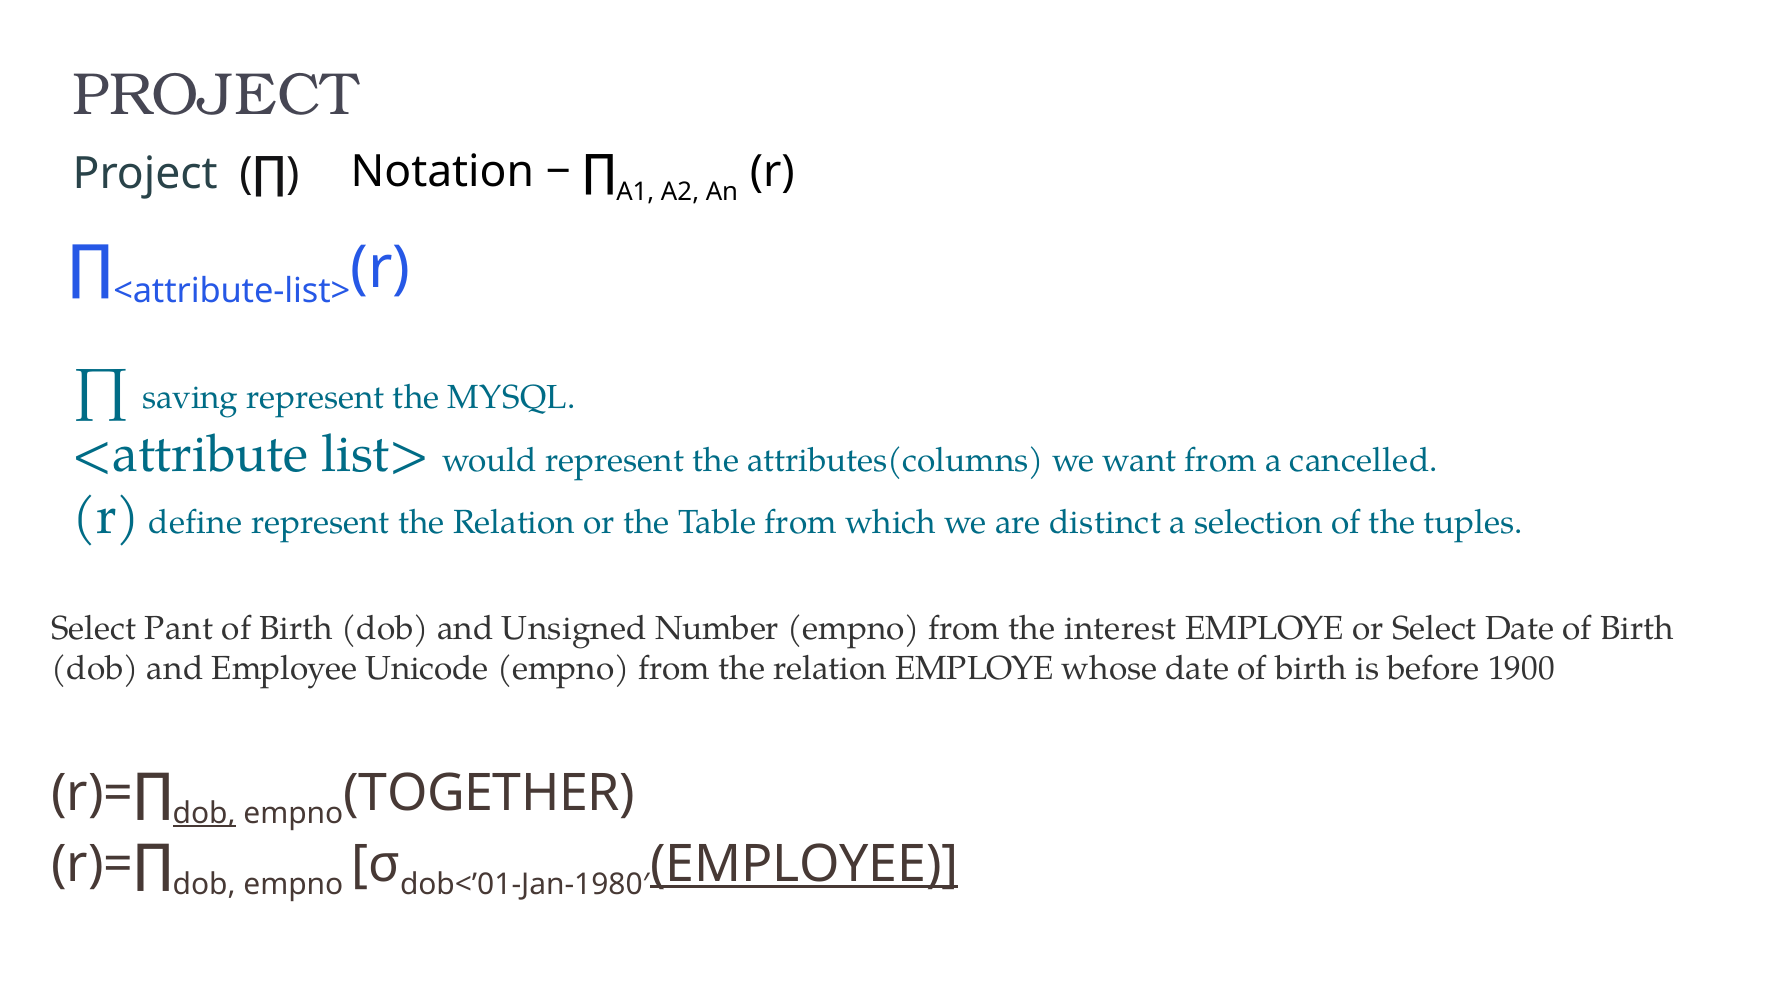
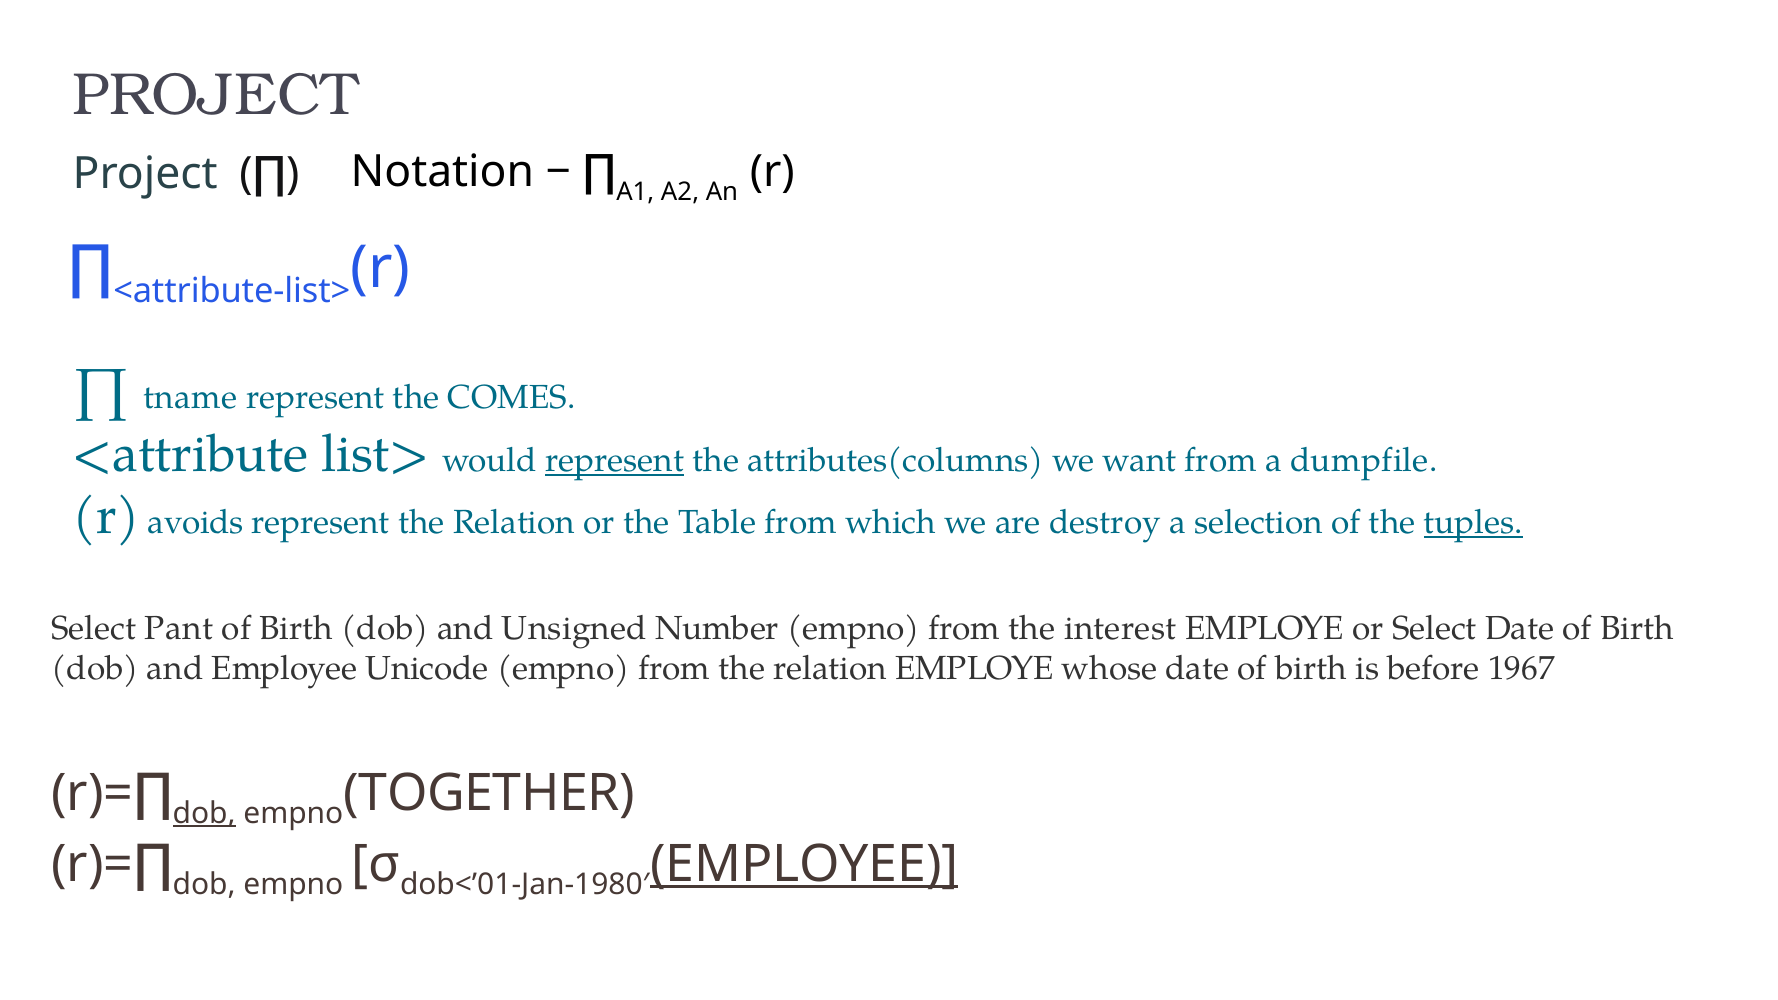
saving: saving -> tname (190, 398)
MYSQL: MYSQL -> COMES (512, 398)
represent underline: none -> present (615, 460)
cancelled: cancelled -> dumpfile (1364, 460)
define: define -> avoids (196, 522)
distinct: distinct -> destroy (1105, 522)
tuples underline: none -> present (1473, 522)
1900: 1900 -> 1967 (1521, 669)
